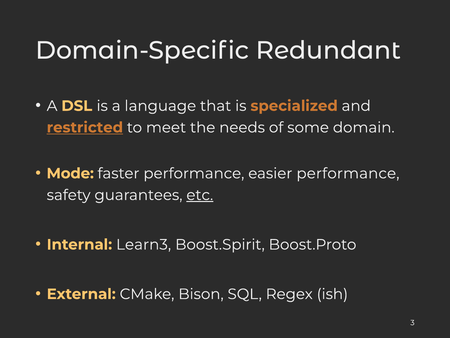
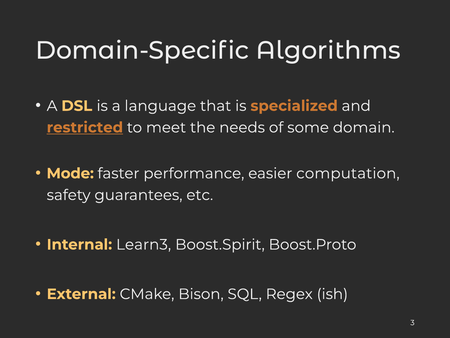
Redundant: Redundant -> Algorithms (328, 50)
easier performance: performance -> computation (348, 173)
etc underline: present -> none (200, 195)
